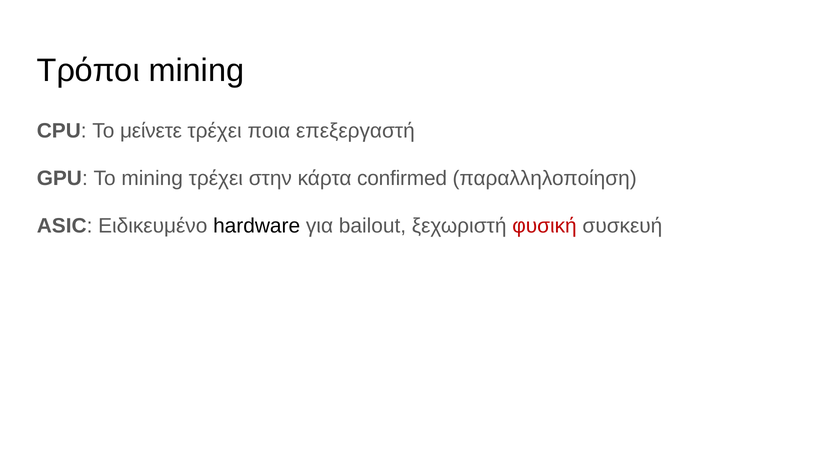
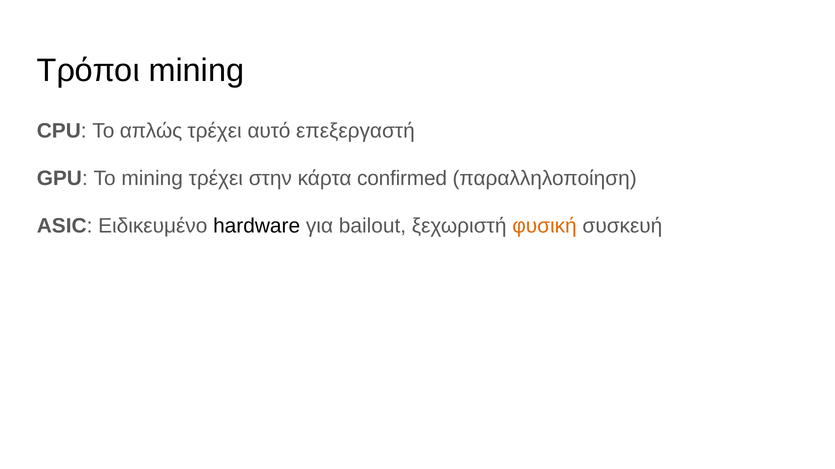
μείνετε: μείνετε -> απλώς (151, 131)
ποια: ποια -> αυτό (269, 131)
φυσική colour: red -> orange (544, 226)
